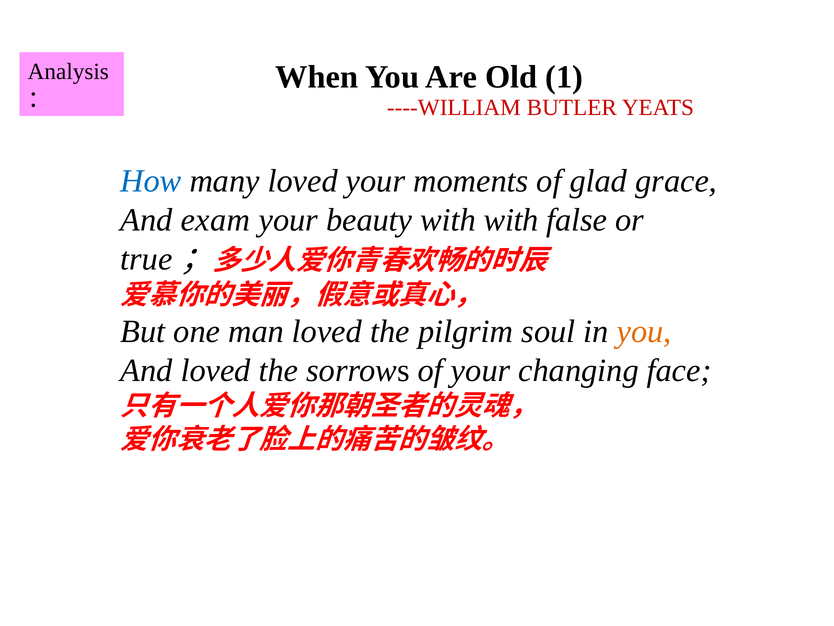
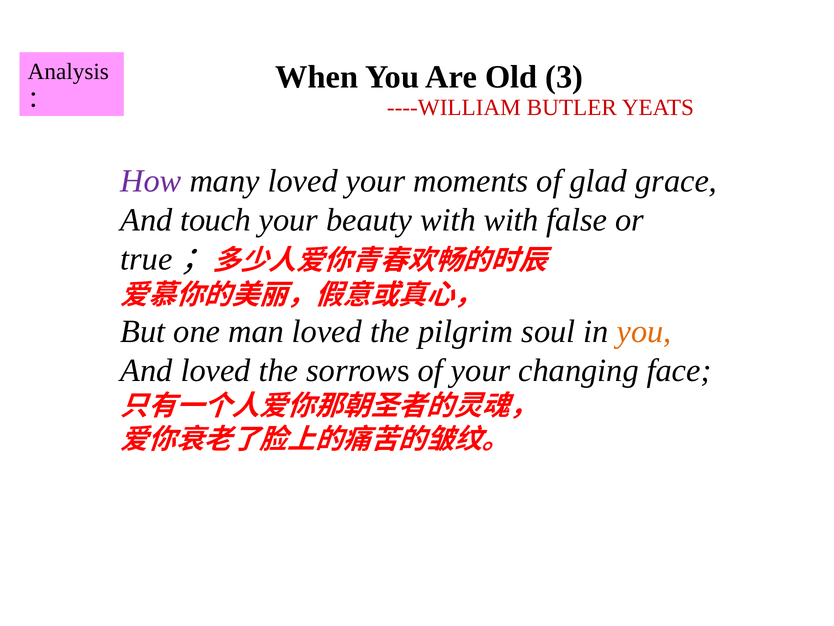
1: 1 -> 3 (564, 77)
How colour: blue -> purple (151, 181)
exam: exam -> touch (216, 220)
